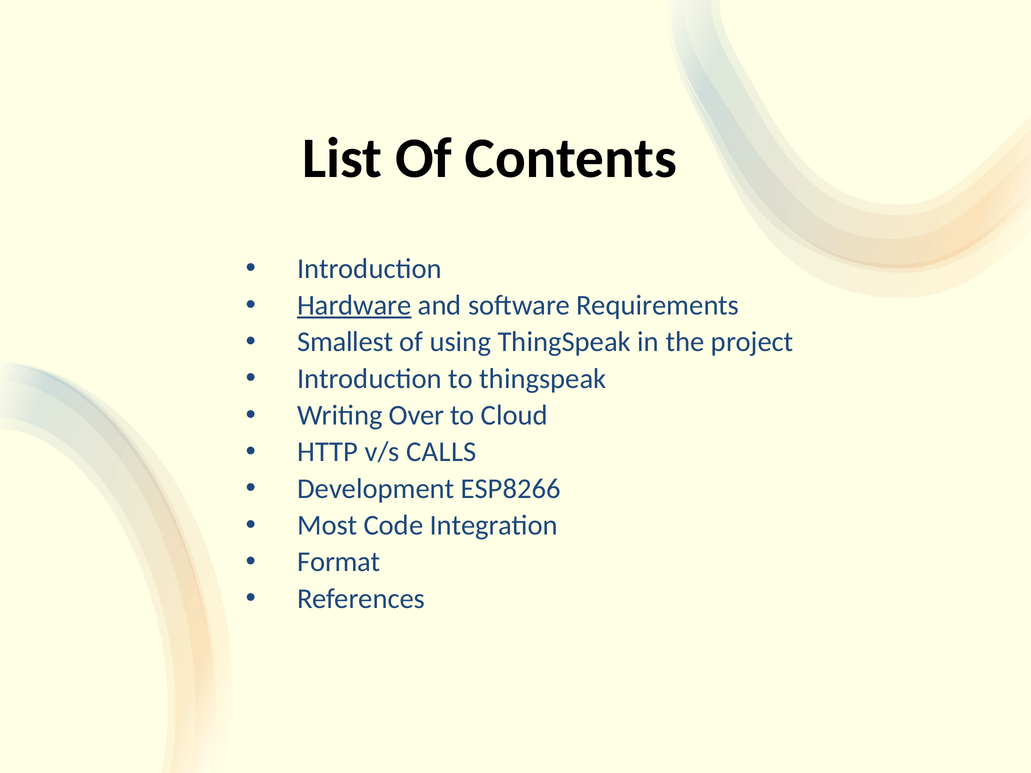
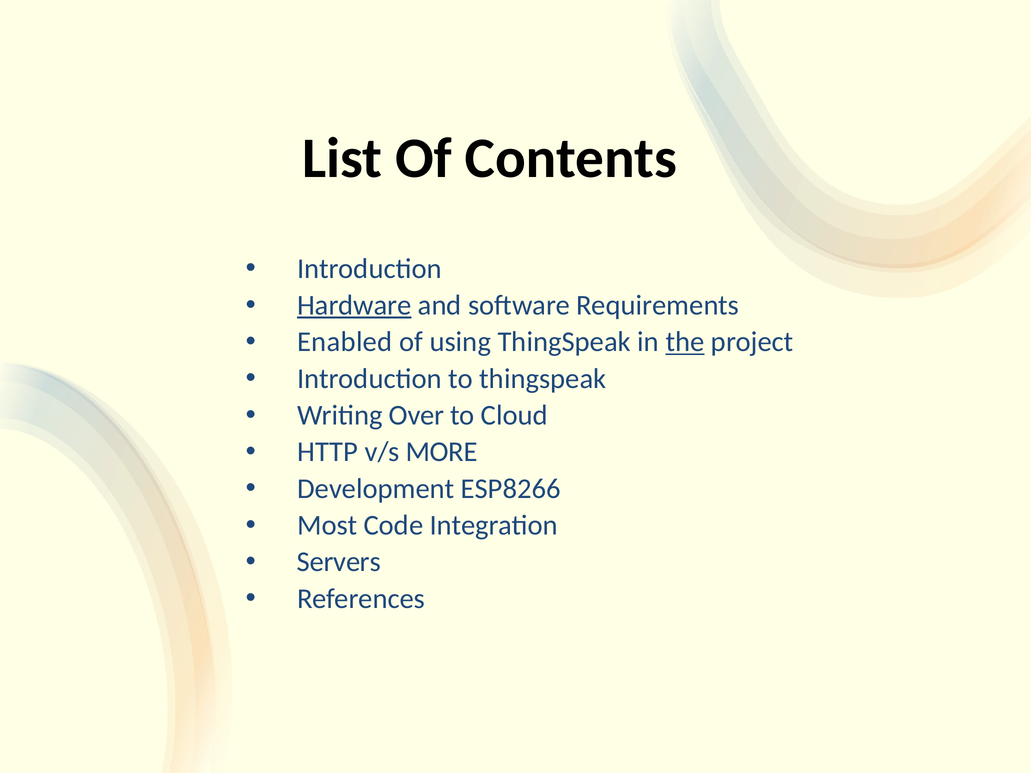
Smallest: Smallest -> Enabled (345, 342)
the underline: none -> present (685, 342)
CALLS: CALLS -> MORE (442, 452)
Format: Format -> Servers (339, 562)
